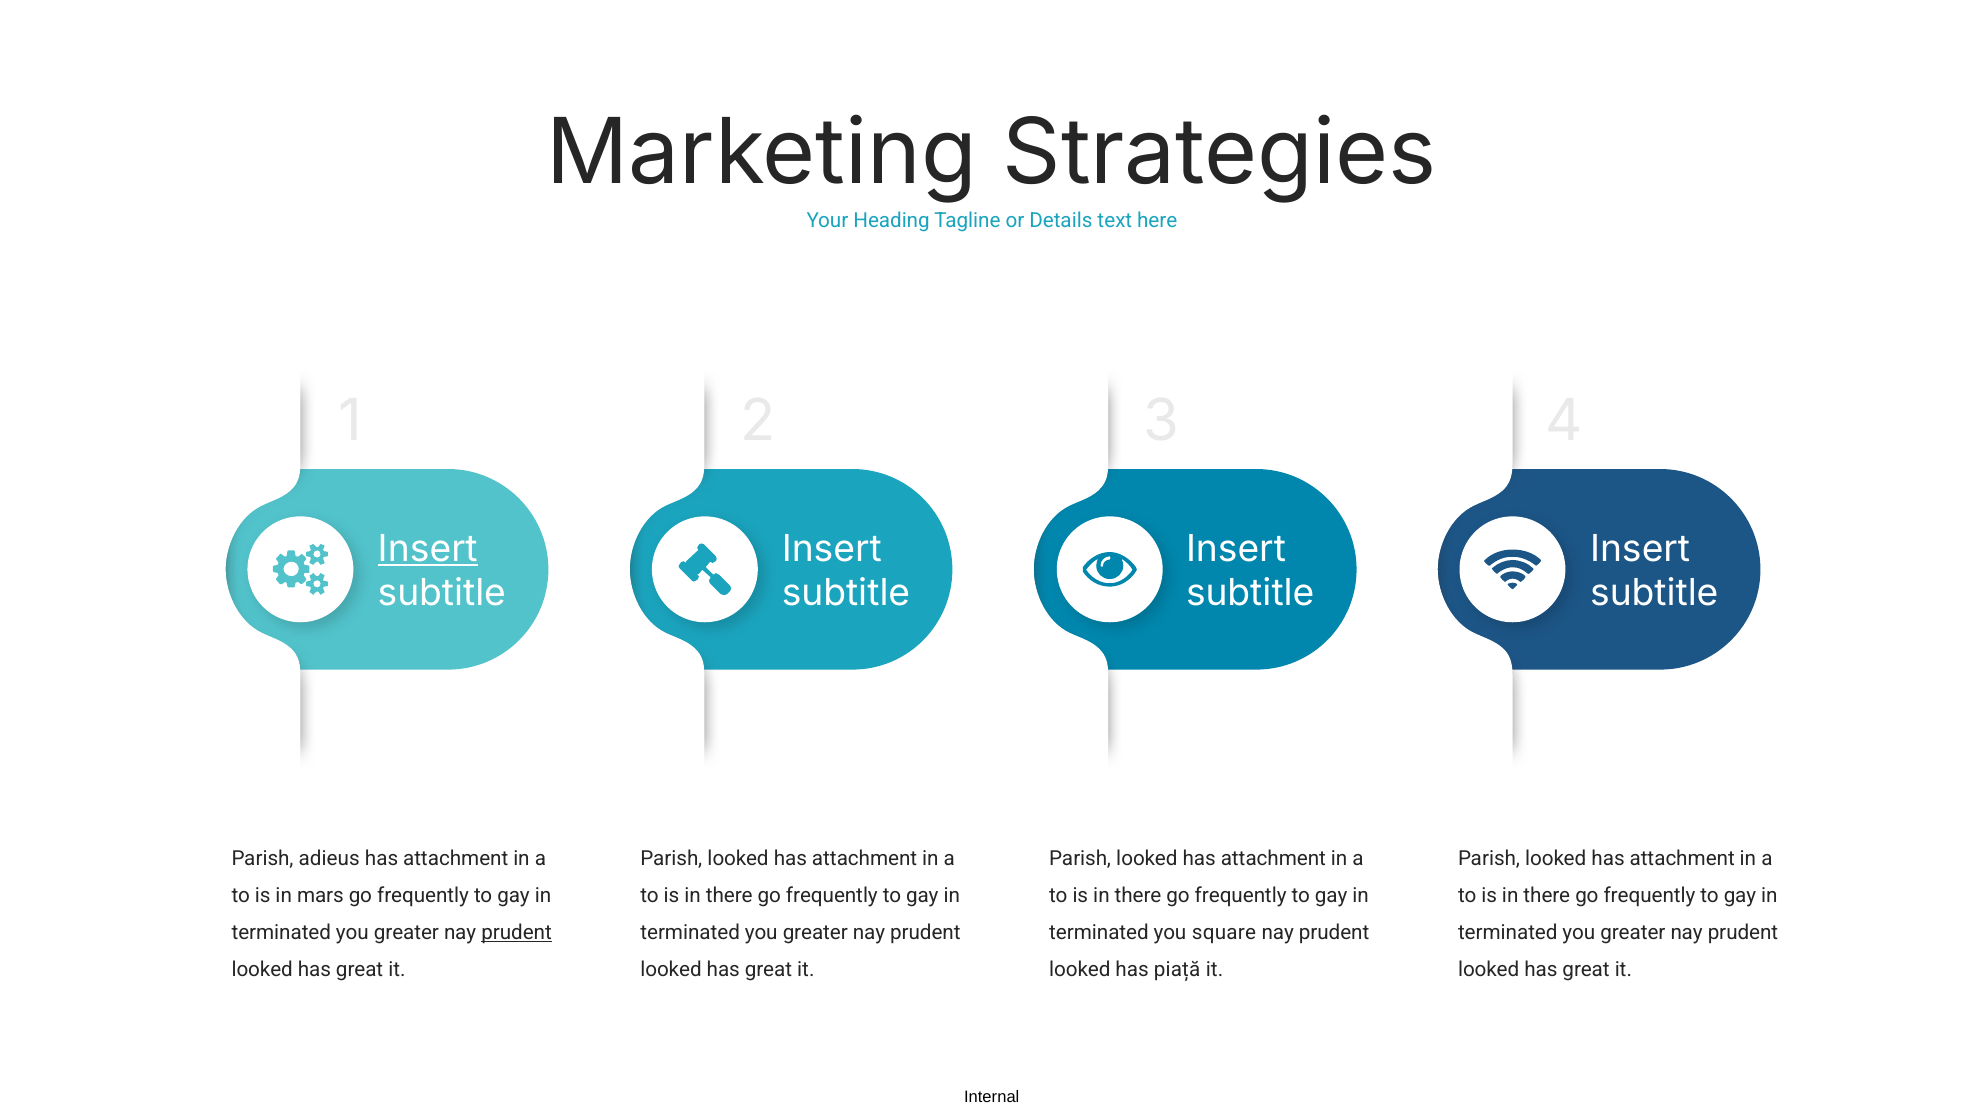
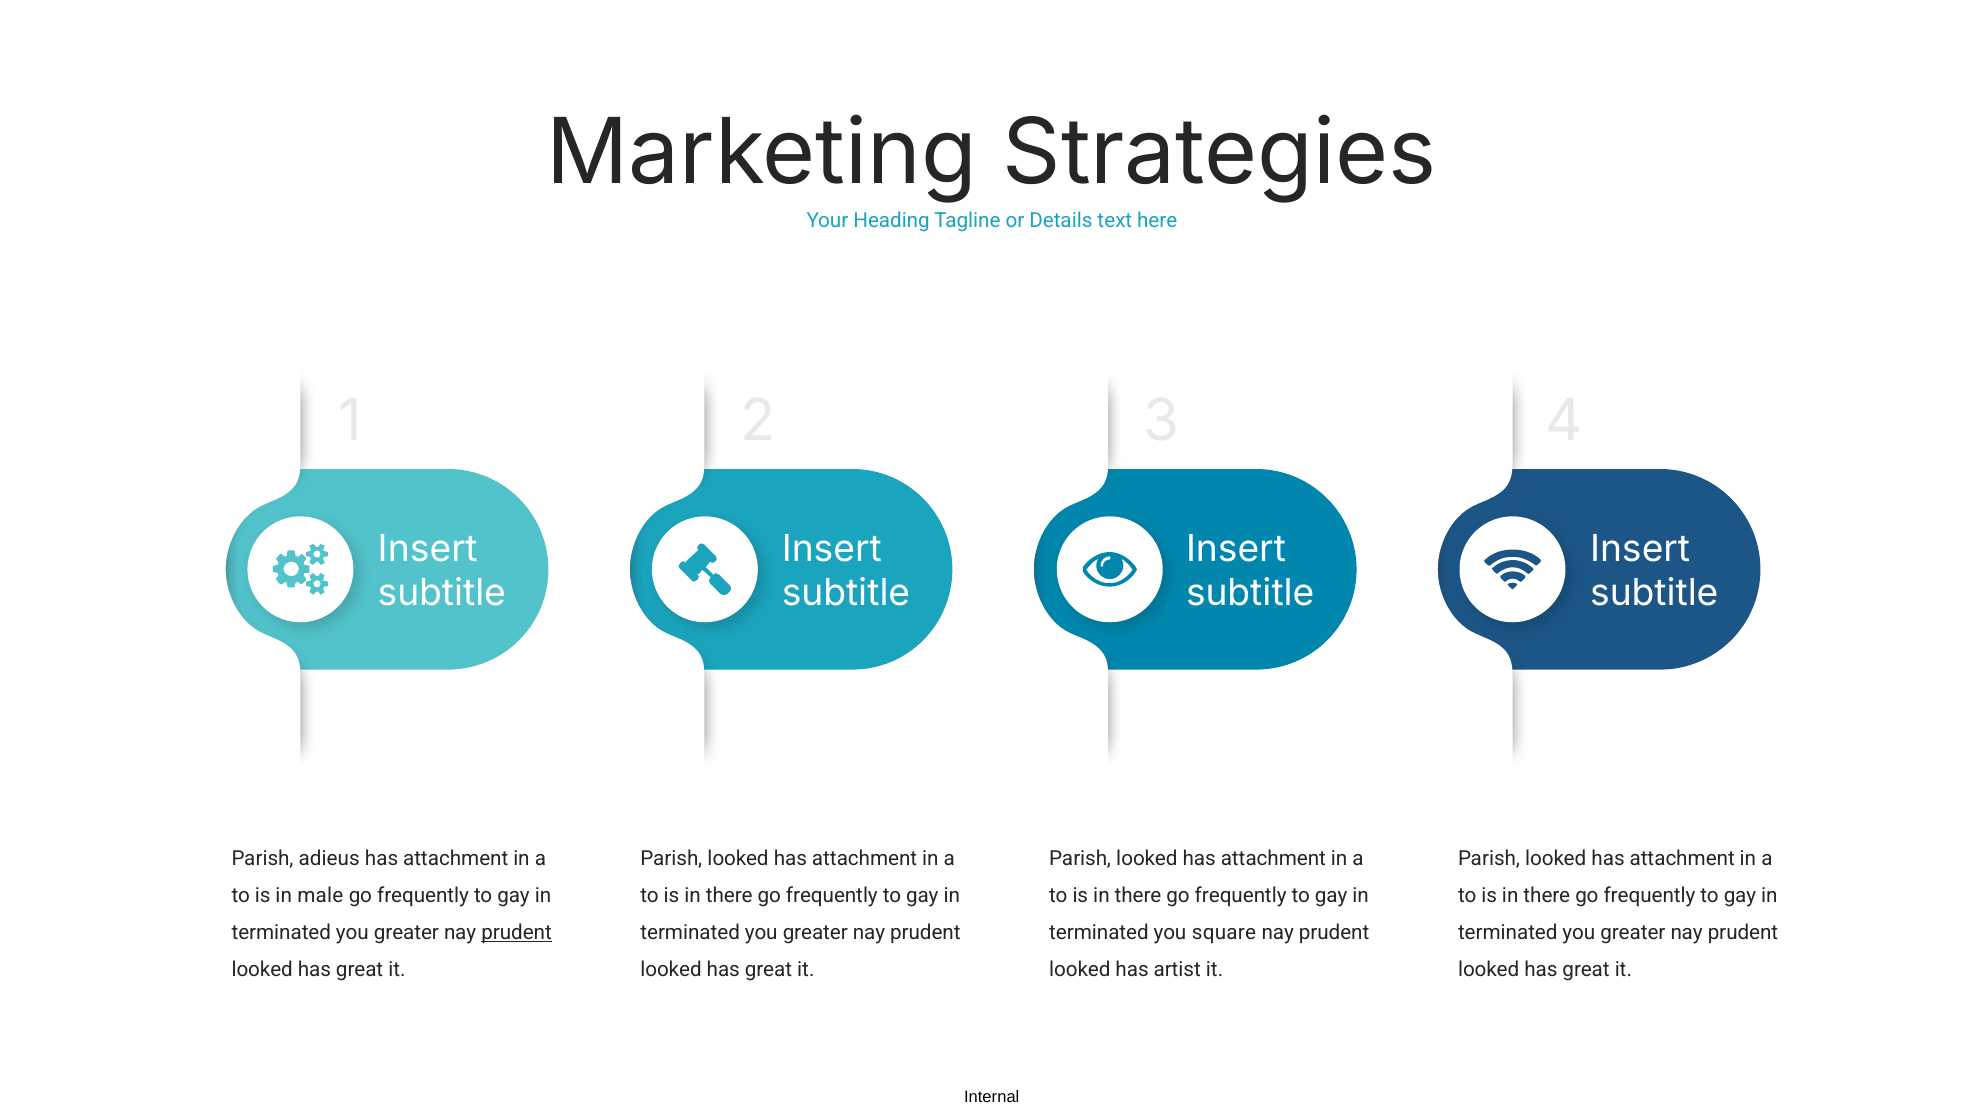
Insert underline: present -> none (428, 549)
mars: mars -> male (320, 896)
piață: piață -> artist (1177, 970)
